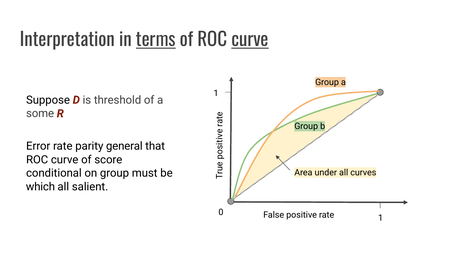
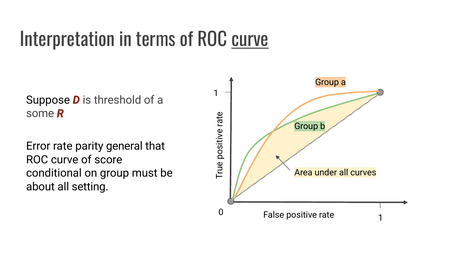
terms underline: present -> none (156, 40)
which: which -> about (40, 187)
salient: salient -> setting (90, 187)
